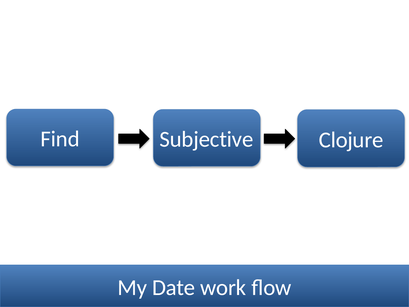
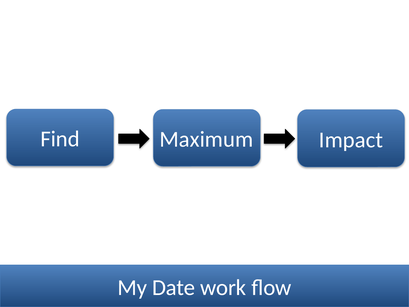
Clojure: Clojure -> Impact (351, 140)
Subjective: Subjective -> Maximum (206, 139)
